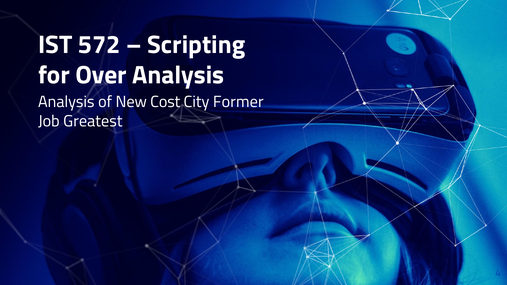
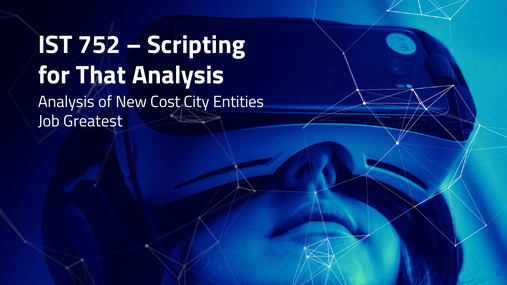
572: 572 -> 752 (99, 45)
Over: Over -> That (101, 75)
Former: Former -> Entities (238, 102)
